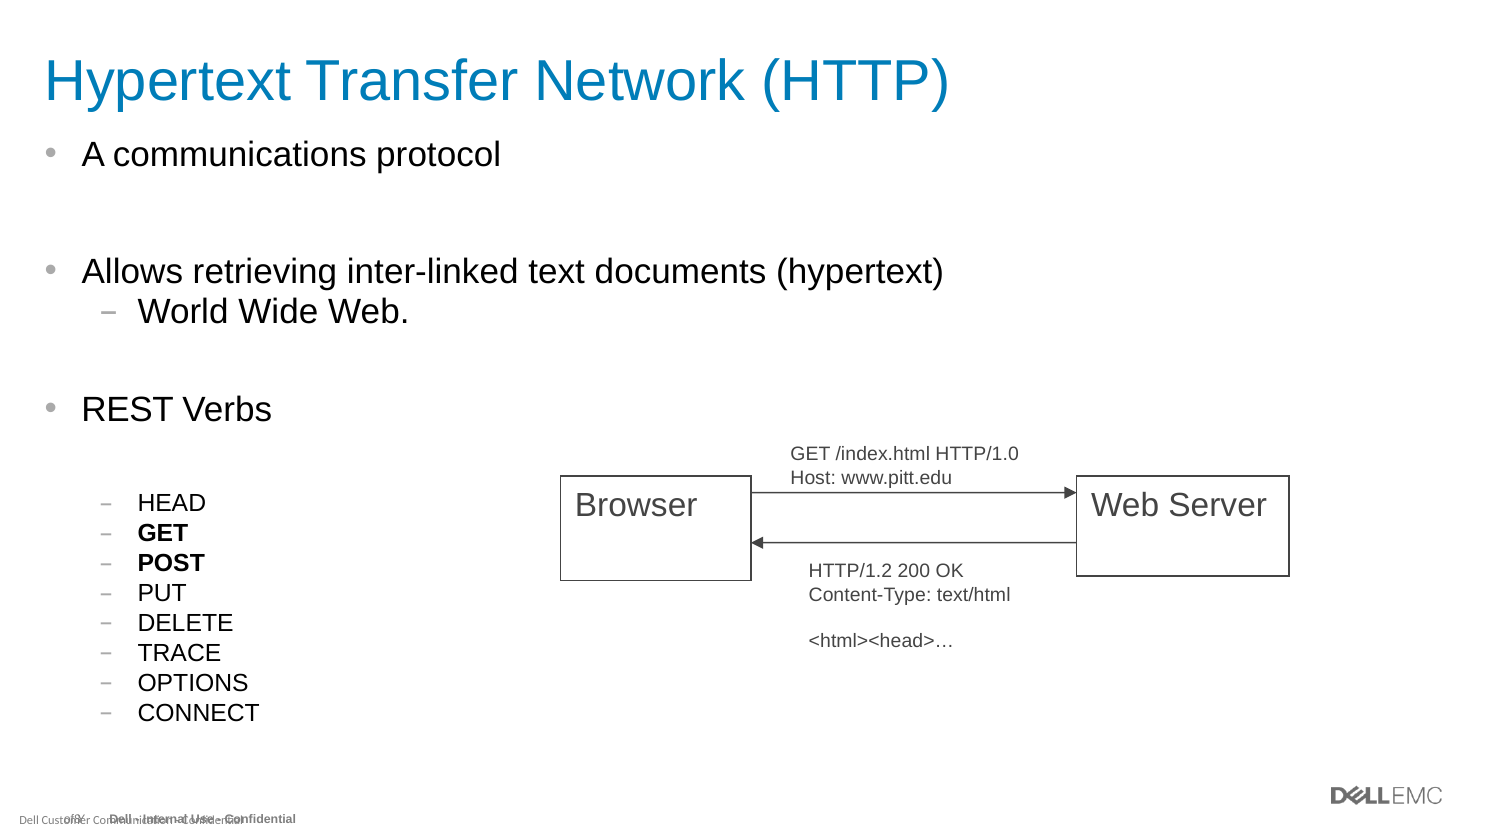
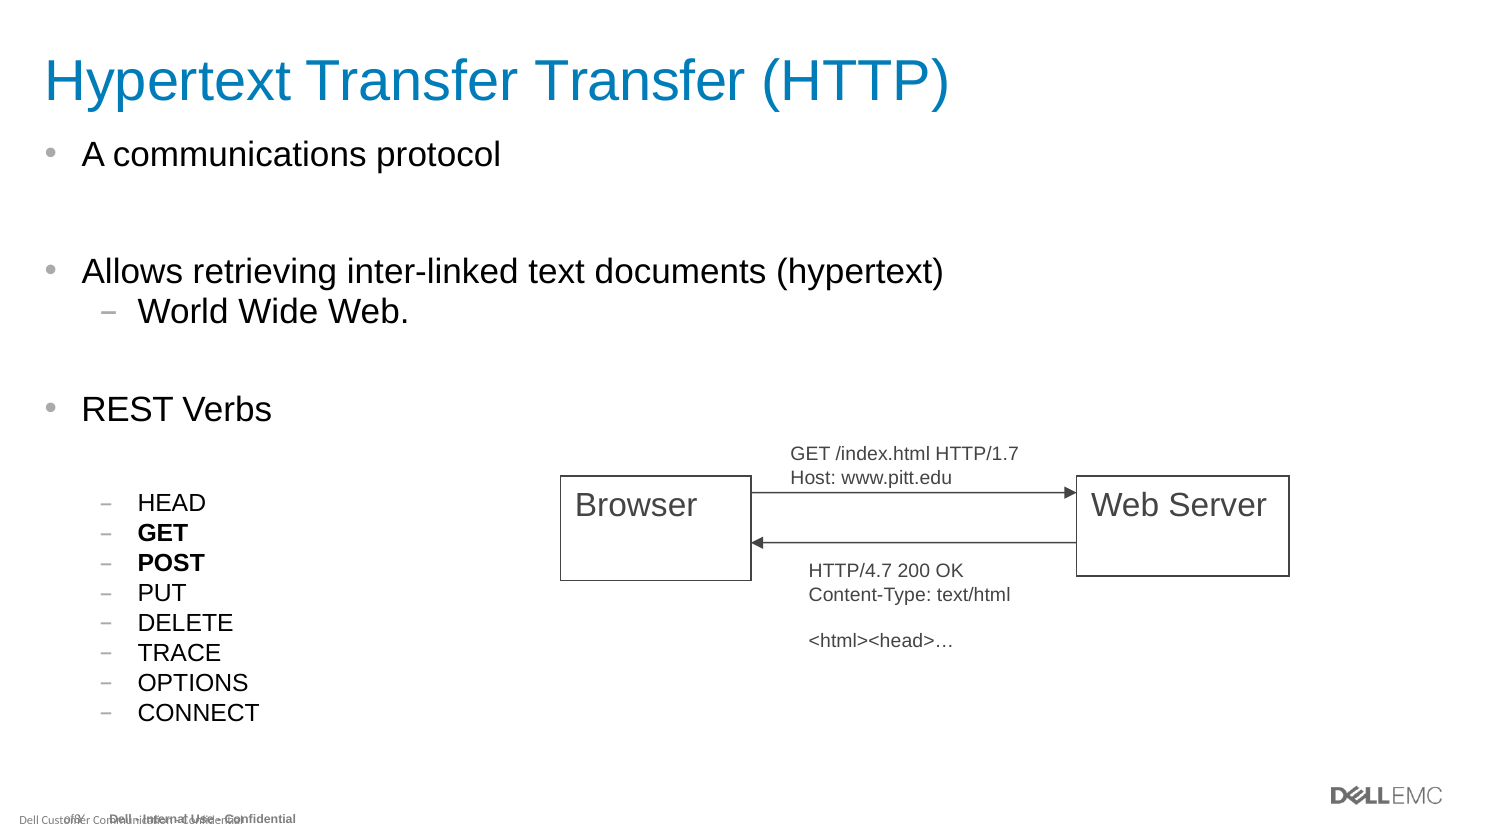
Transfer Network: Network -> Transfer (640, 81)
HTTP/1.0: HTTP/1.0 -> HTTP/1.7 (977, 455)
HTTP/1.2: HTTP/1.2 -> HTTP/4.7 (850, 572)
